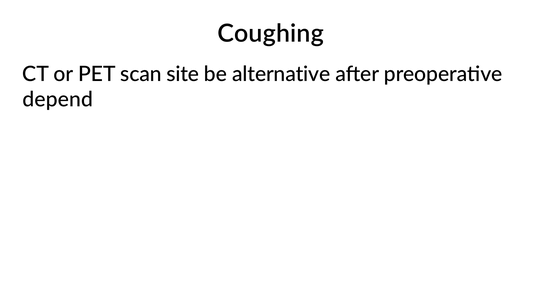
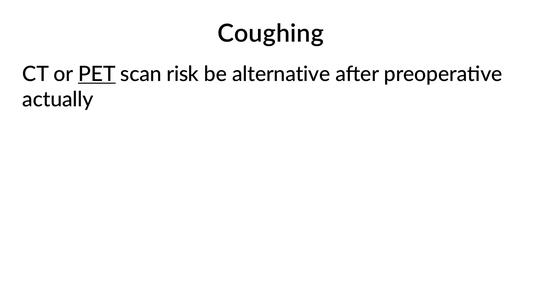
PET underline: none -> present (97, 74)
site: site -> risk (183, 74)
depend: depend -> actually (58, 99)
